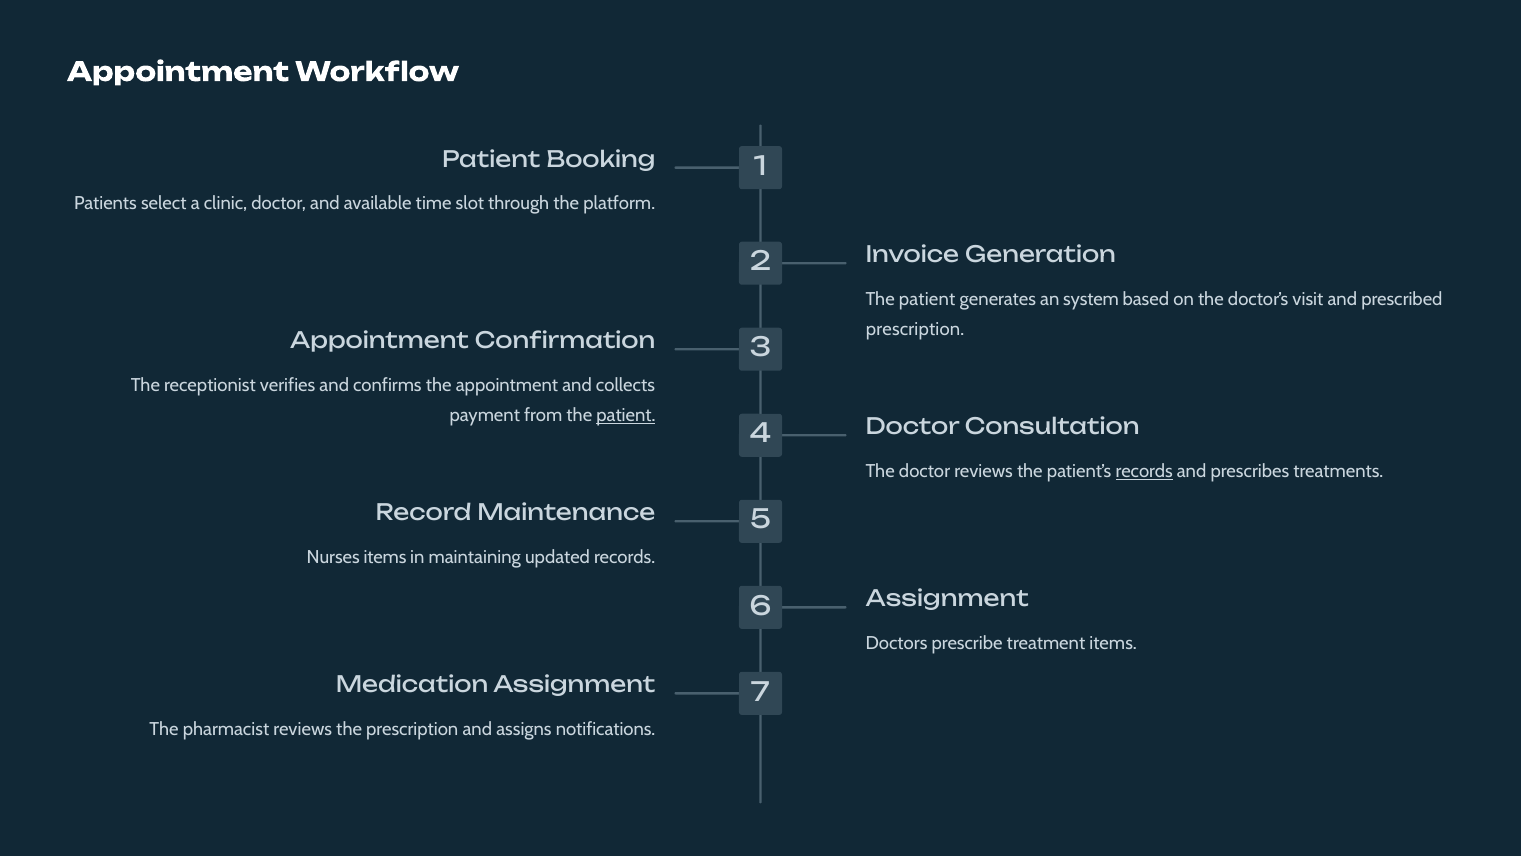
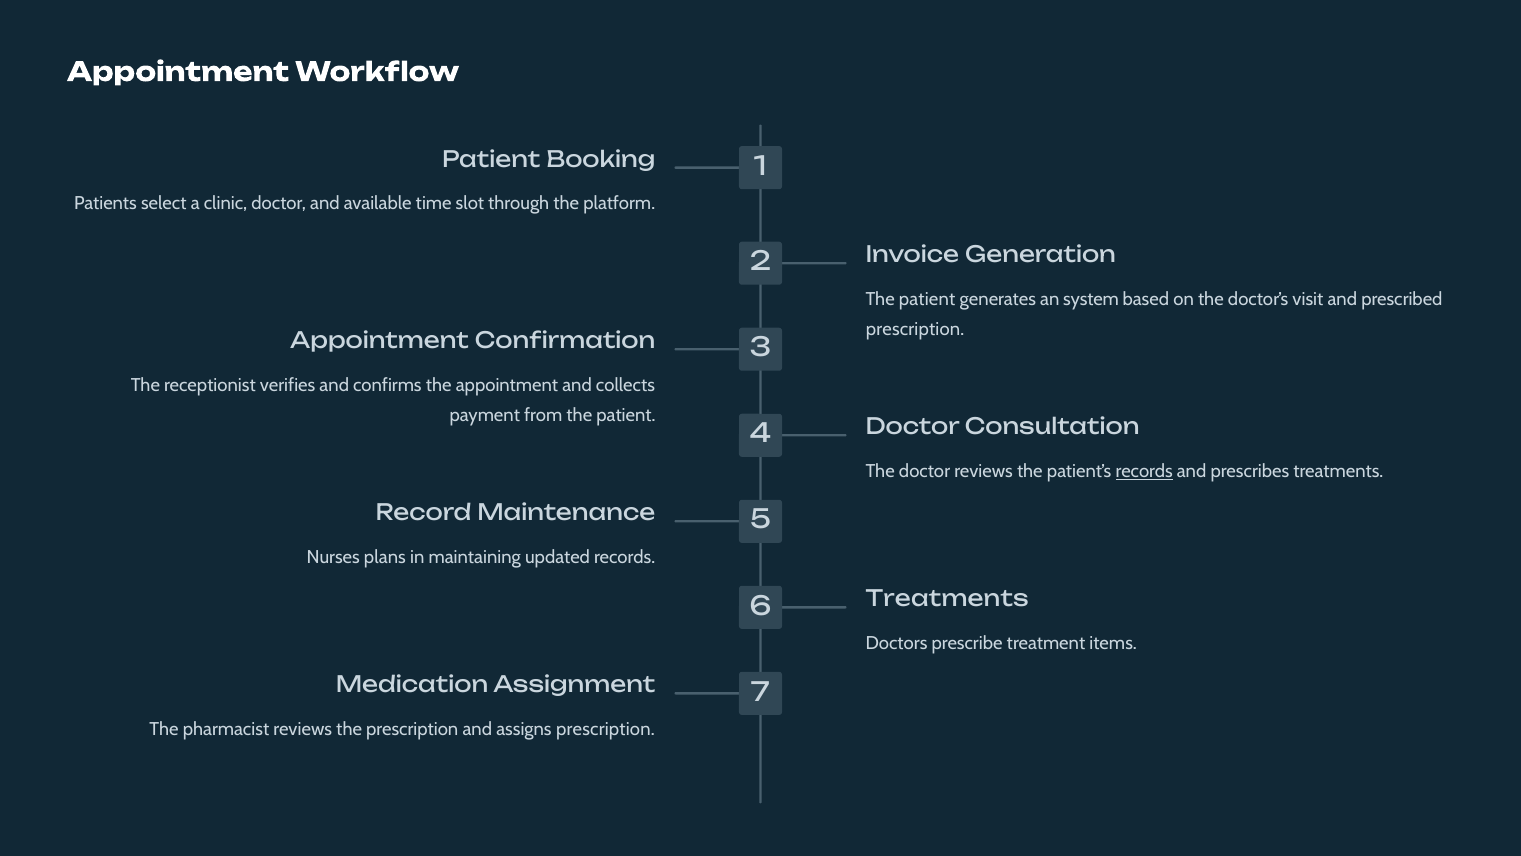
patient underline: present -> none (626, 416)
Nurses items: items -> plans (385, 557)
6 Assignment: Assignment -> Treatments (947, 599)
assigns notifications: notifications -> prescription (605, 729)
